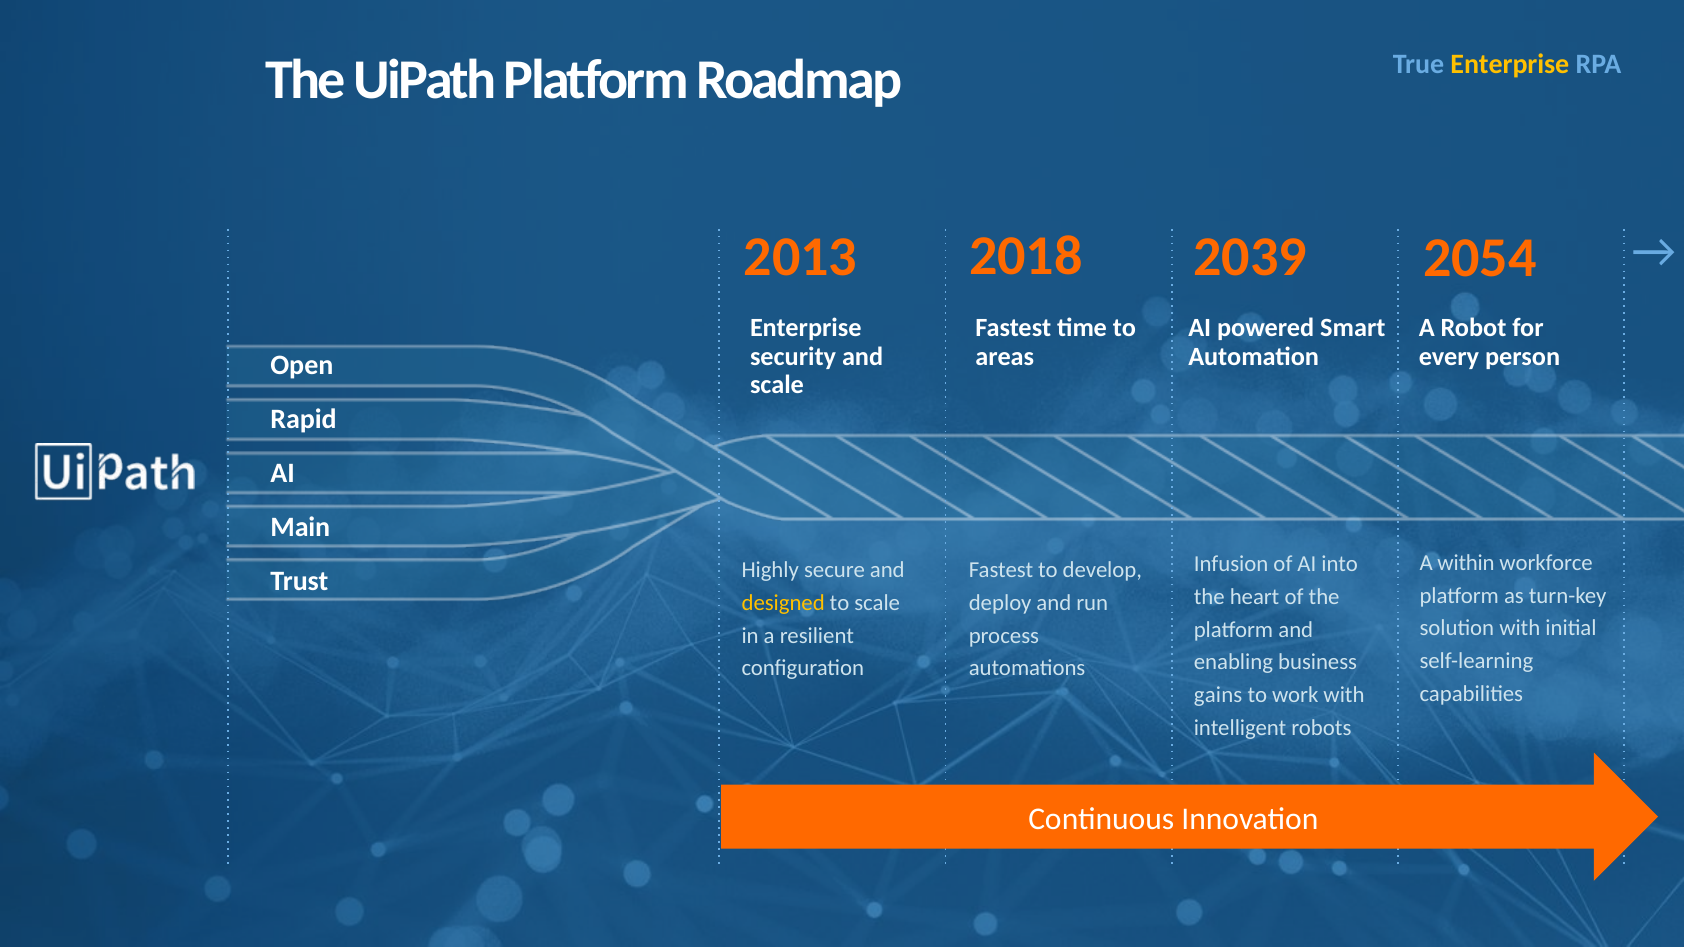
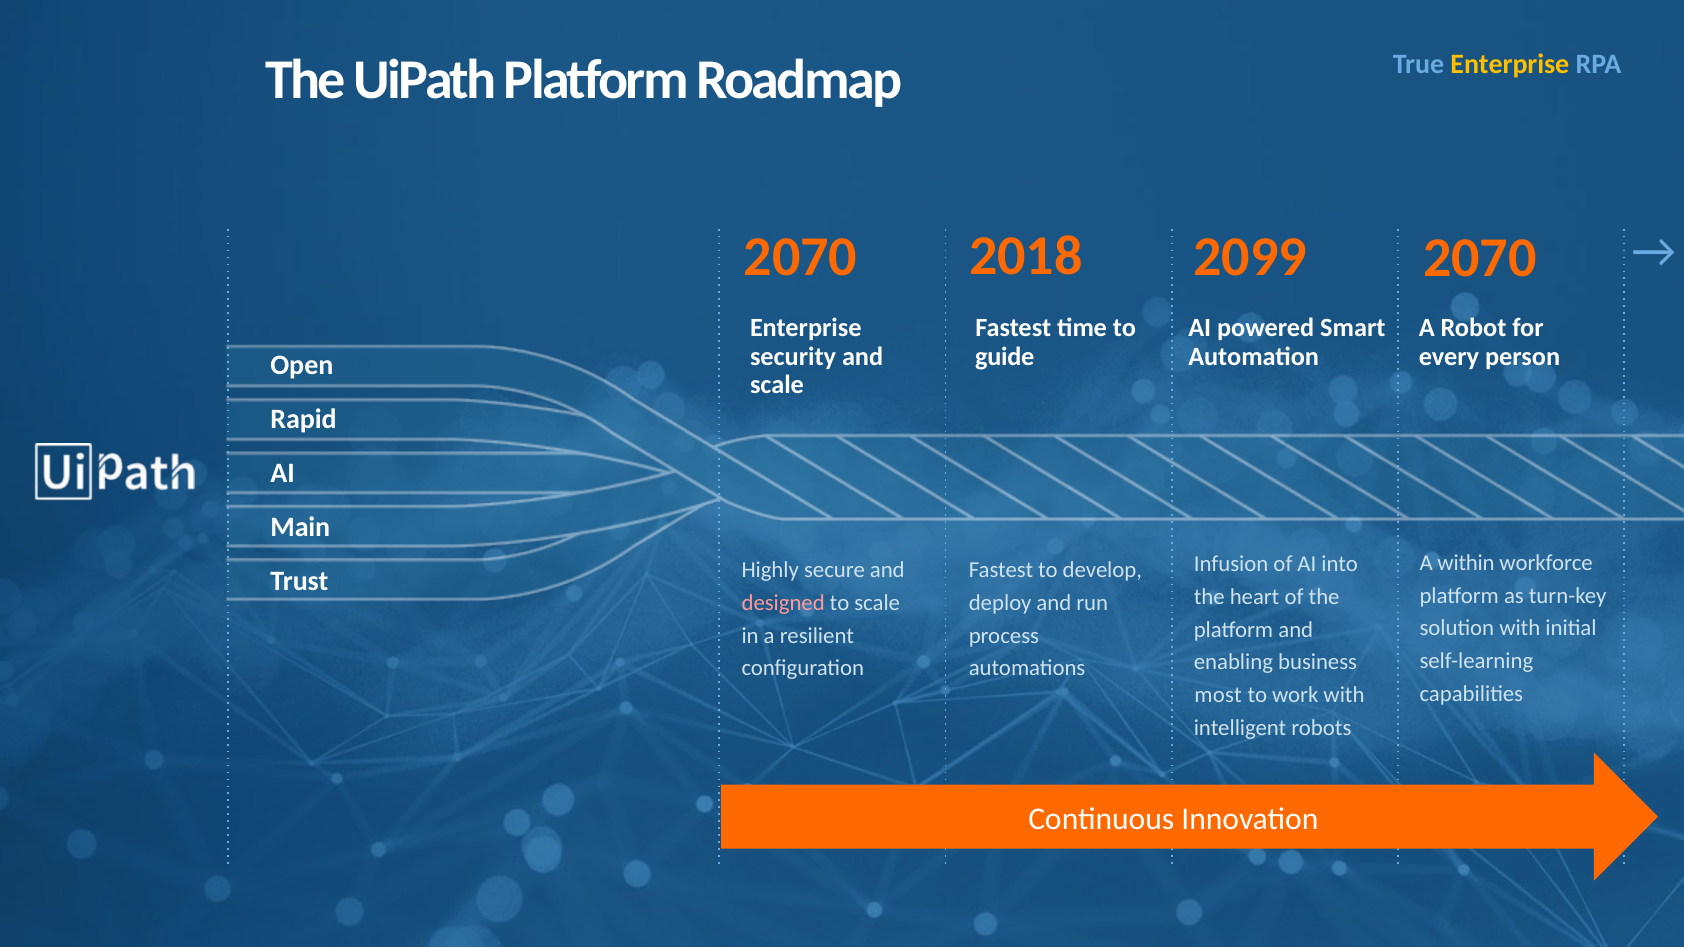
2039: 2039 -> 2099 (1250, 257)
2013: 2013 -> 2070 (801, 257)
2054: 2054 -> 2070 (1480, 258)
areas: areas -> guide (1005, 356)
designed colour: yellow -> pink (783, 603)
gains: gains -> most (1218, 695)
